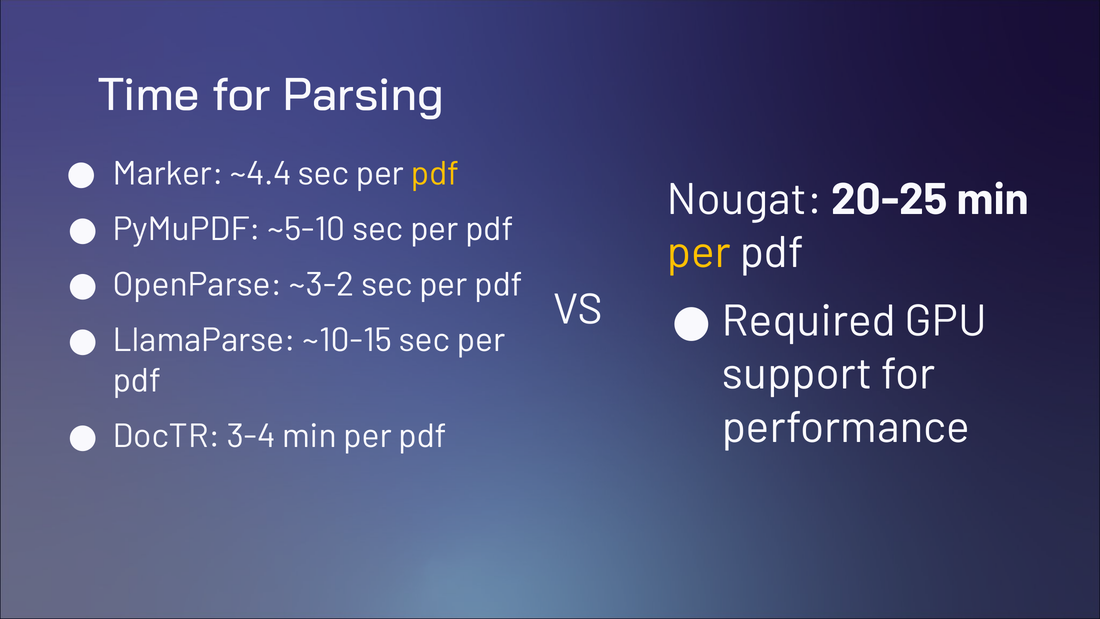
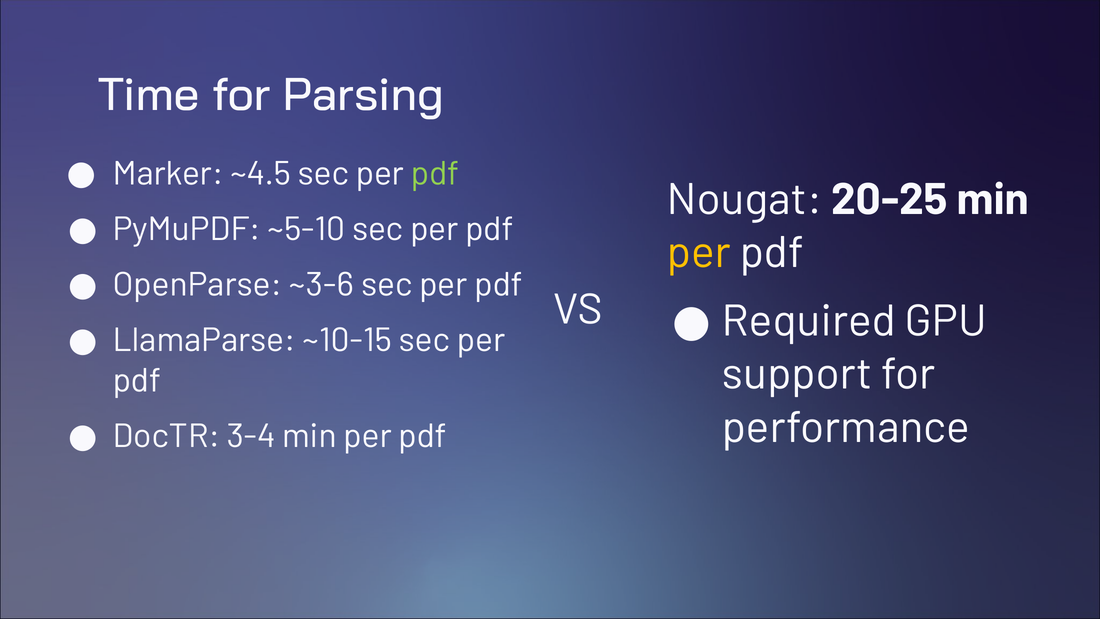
~4.4: ~4.4 -> ~4.5 (261, 173)
pdf colour: yellow -> light green (435, 173)
~3-2: ~3-2 -> ~3-6 (321, 285)
